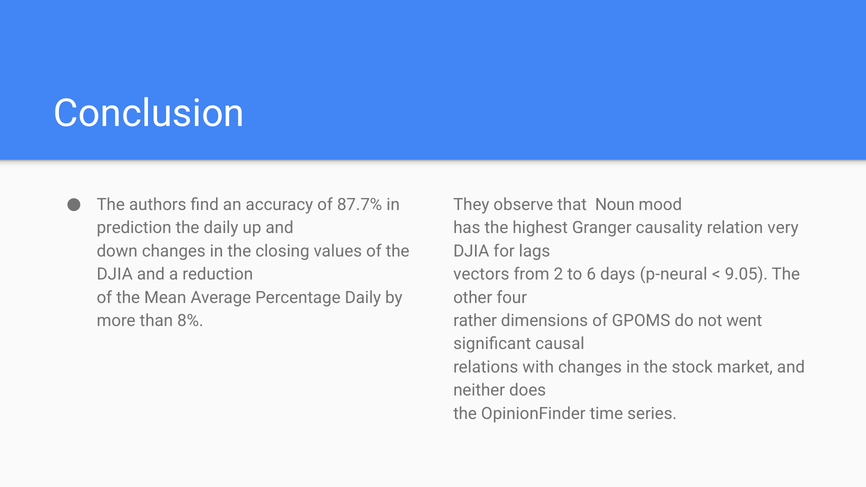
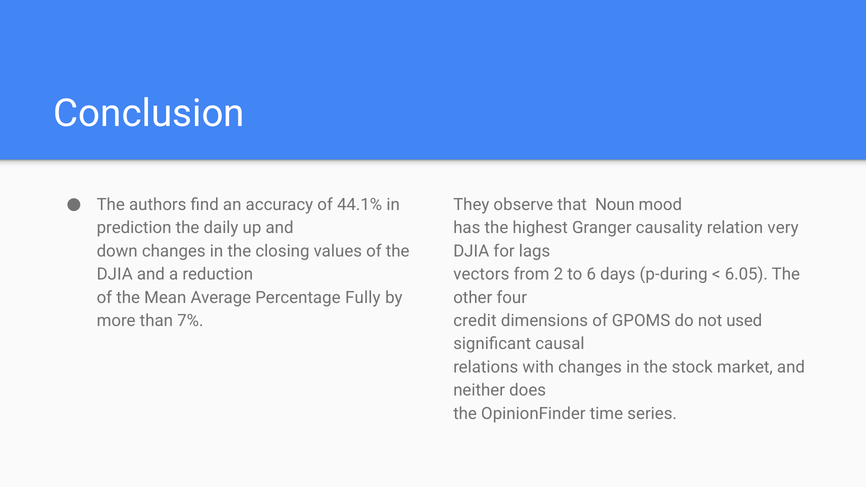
87.7%: 87.7% -> 44.1% (360, 205)
p-neural: p-neural -> p-during (674, 274)
9.05: 9.05 -> 6.05 (746, 274)
Percentage Daily: Daily -> Fully (363, 298)
8%: 8% -> 7% (190, 321)
rather: rather -> credit (475, 321)
went: went -> used (744, 321)
